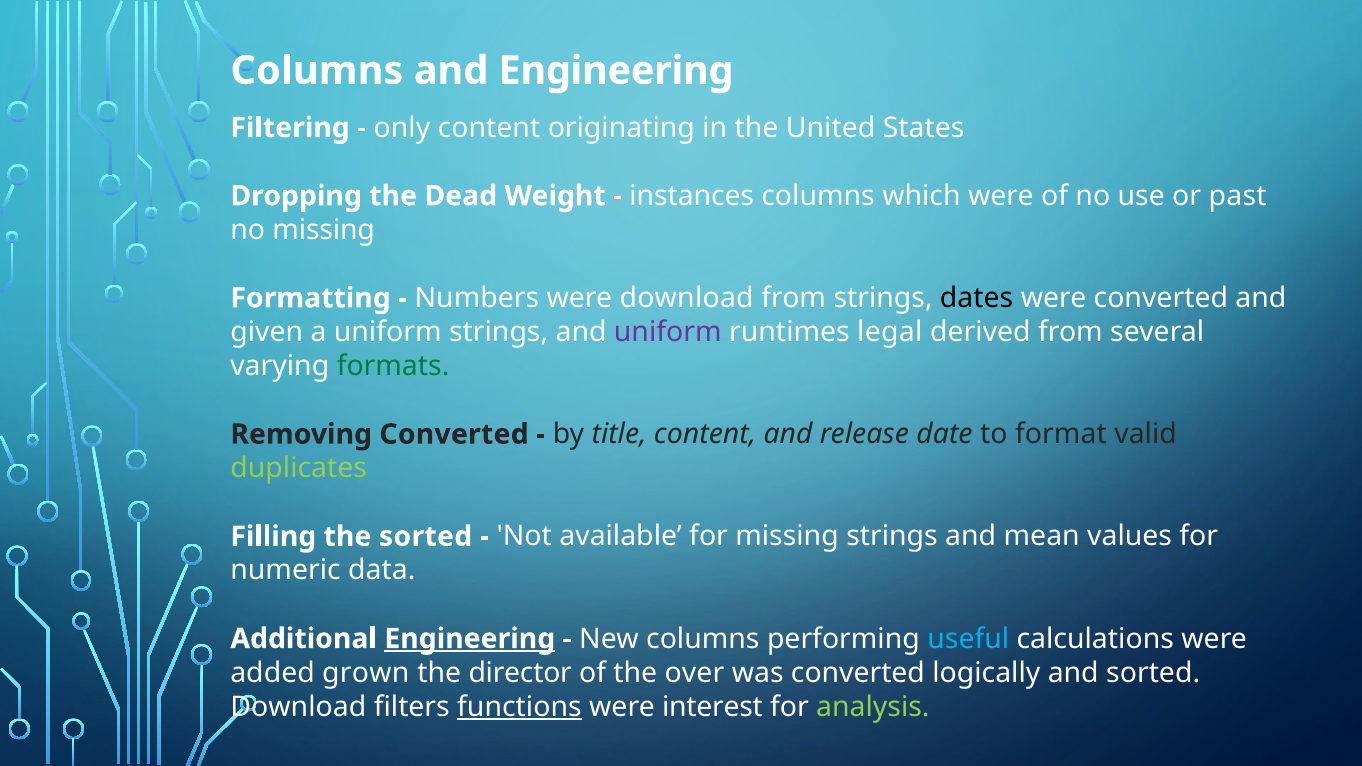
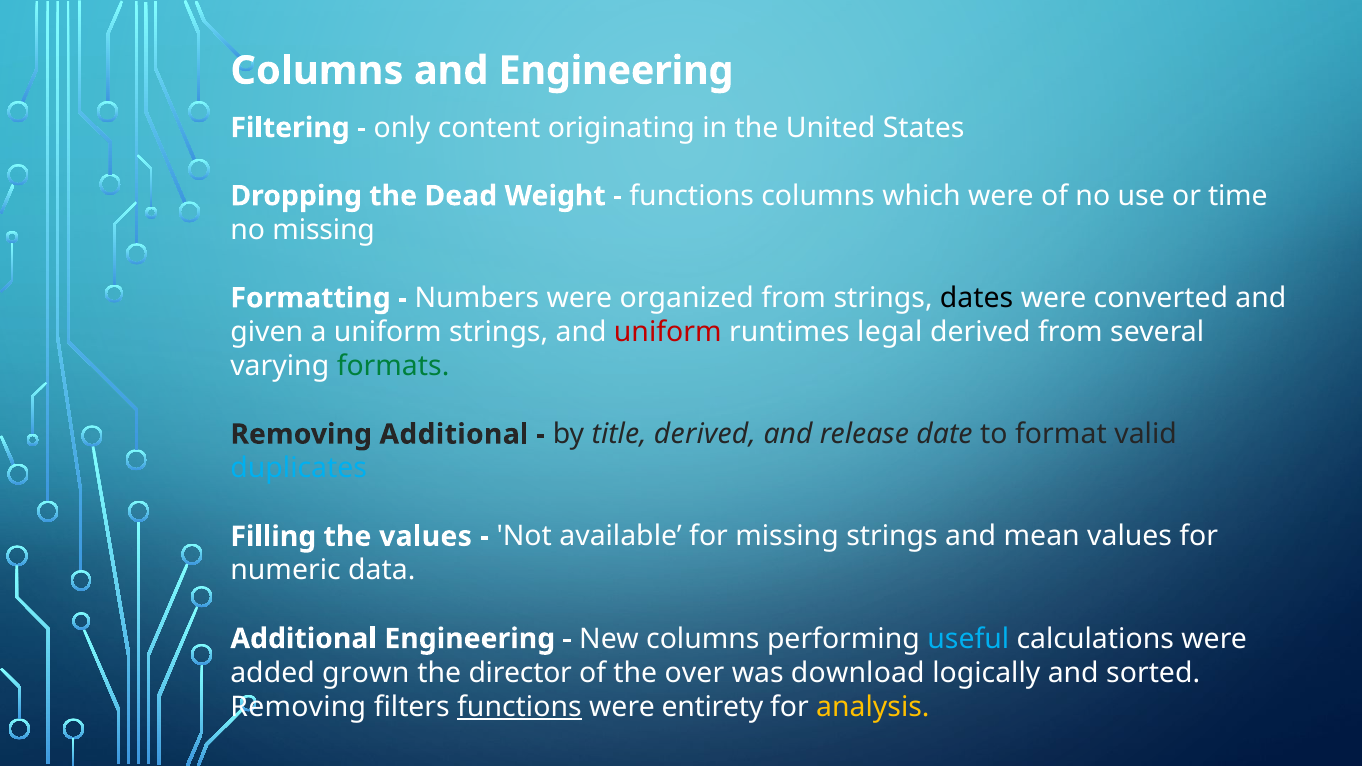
instances: instances -> functions (692, 196)
past: past -> time (1238, 196)
were download: download -> organized (687, 298)
uniform colour: purple -> red (668, 332)
Removing Converted: Converted -> Additional (454, 434)
title content: content -> derived (705, 434)
duplicates colour: light green -> light blue (299, 468)
the sorted: sorted -> values (426, 537)
Engineering underline: present -> none (470, 639)
was converted: converted -> download (858, 673)
Download: Download -> Removing (298, 707)
interest: interest -> entirety (713, 707)
analysis colour: light green -> yellow (873, 707)
